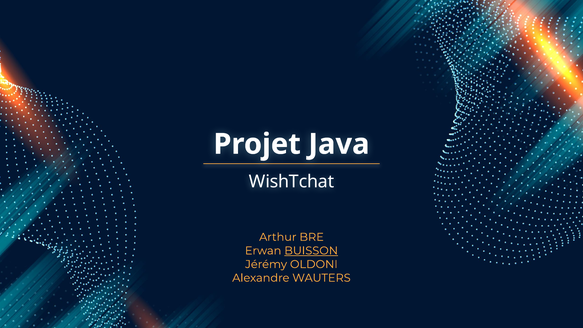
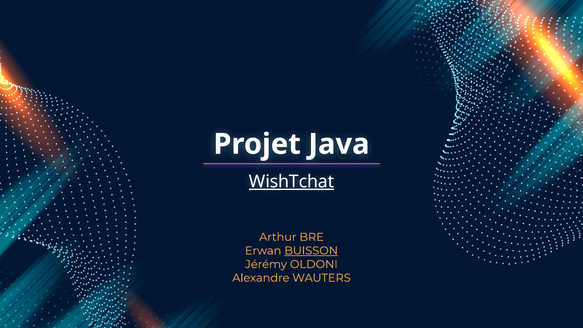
WishTchat underline: none -> present (292, 182)
